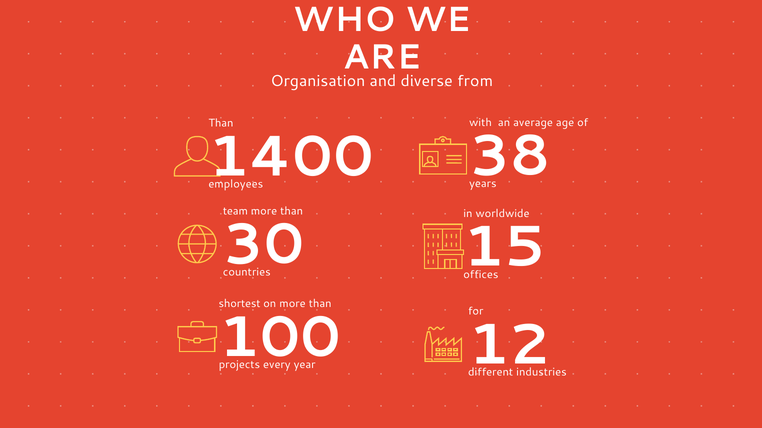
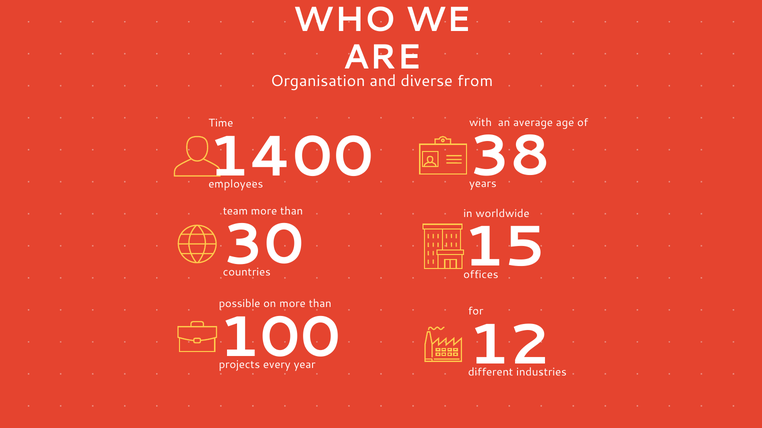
Than: Than -> Time (221, 124)
shortest: shortest -> possible (240, 304)
